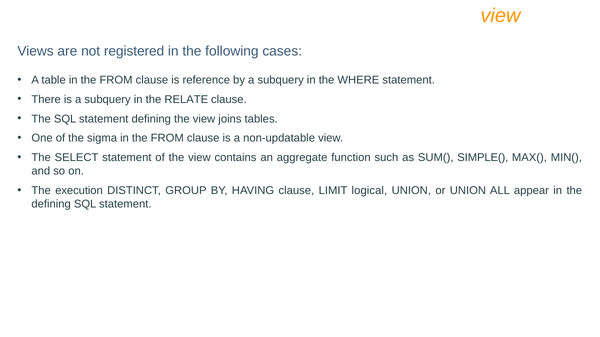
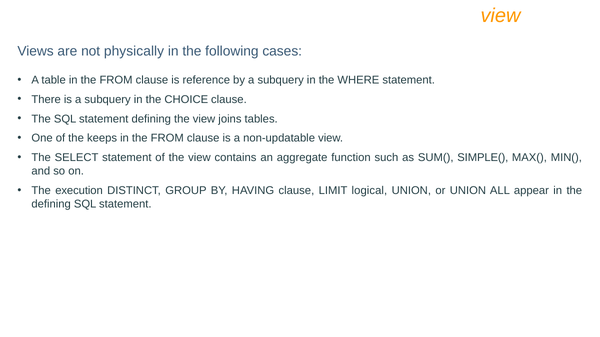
registered: registered -> physically (134, 51)
RELATE: RELATE -> CHOICE (186, 100)
sigma: sigma -> keeps (102, 138)
